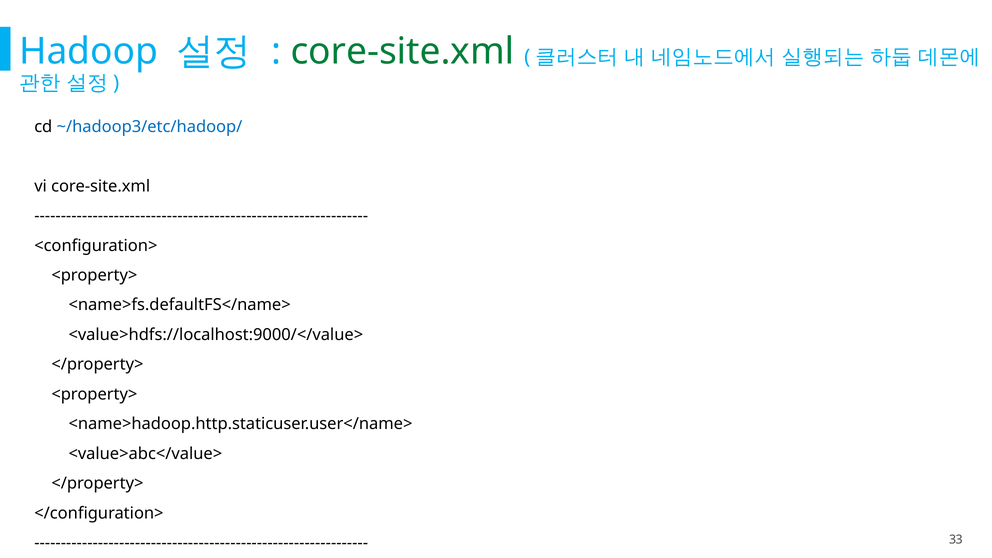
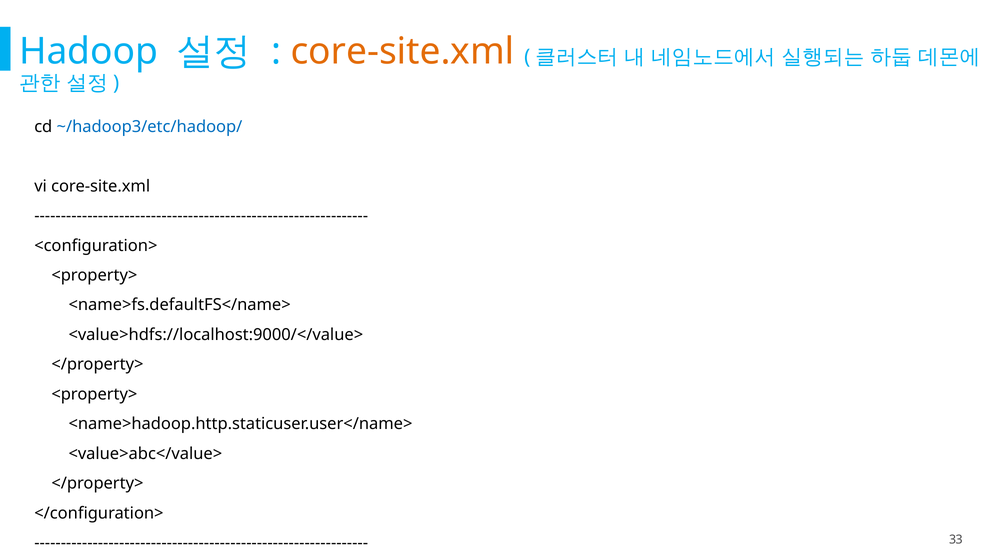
core-site.xml colour: green -> orange (403, 52)
